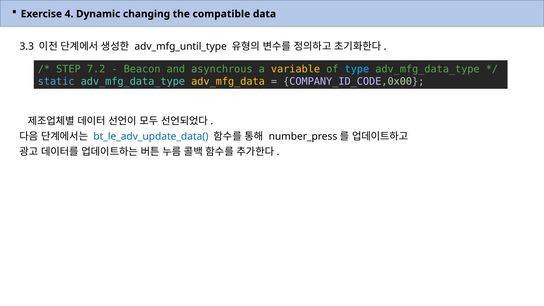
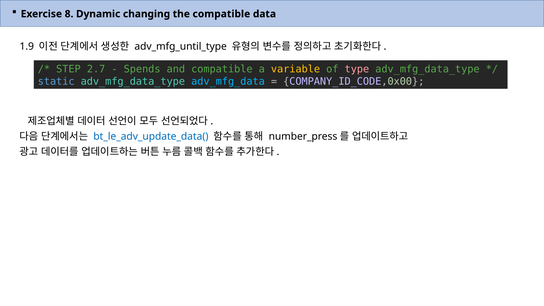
4: 4 -> 8 (69, 14)
3.3: 3.3 -> 1.9 (27, 46)
7.2: 7.2 -> 2.7 (96, 69)
Beacon: Beacon -> Spends (142, 69)
and asynchrous: asynchrous -> compatible (222, 69)
type colour: light blue -> pink (357, 69)
adv_mfg_data colour: yellow -> light blue (228, 81)
